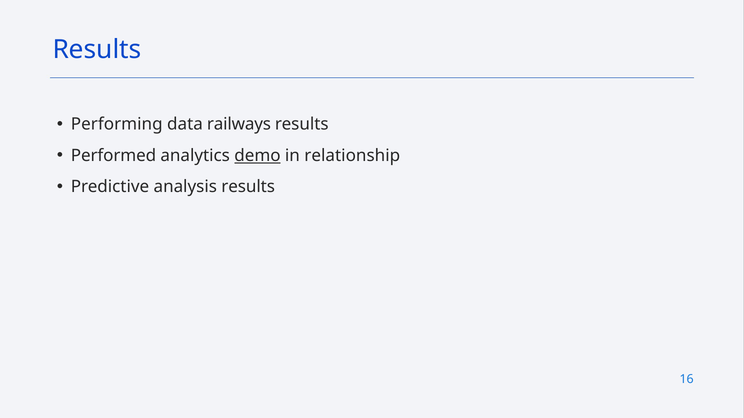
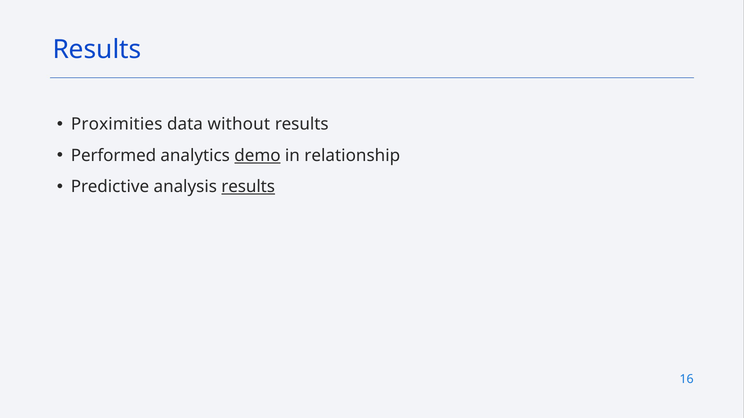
Performing: Performing -> Proximities (117, 124)
railways: railways -> without (239, 124)
results underline: none -> present (248, 187)
